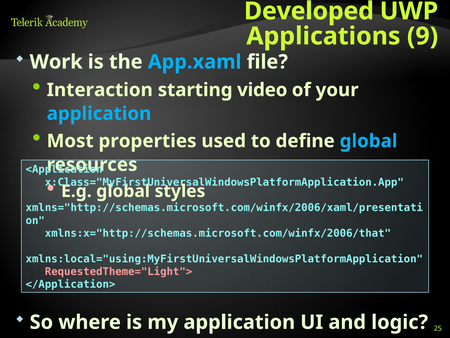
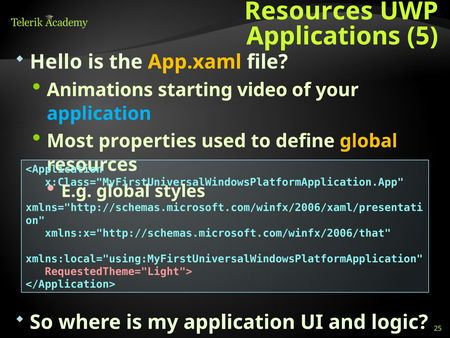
Developed: Developed -> Resources (309, 11)
9: 9 -> 5 (423, 36)
Work: Work -> Hello (56, 62)
App.xaml colour: light blue -> yellow (195, 62)
Interaction: Interaction -> Animations (100, 90)
global colour: light blue -> yellow (369, 141)
